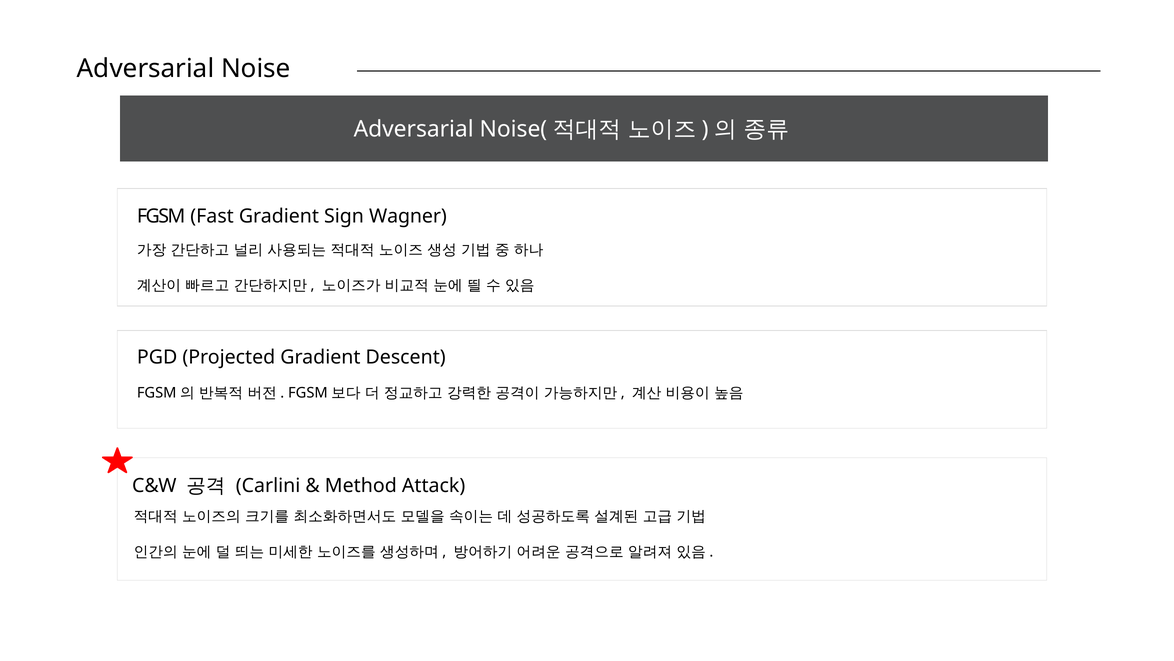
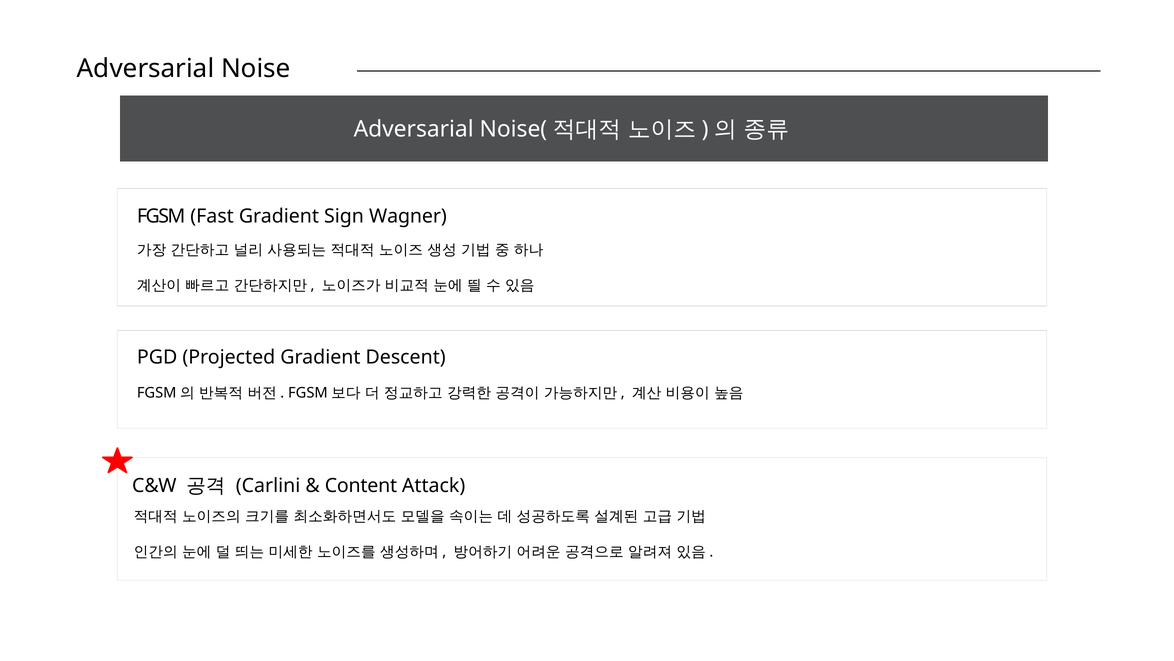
Method: Method -> Content (361, 485)
